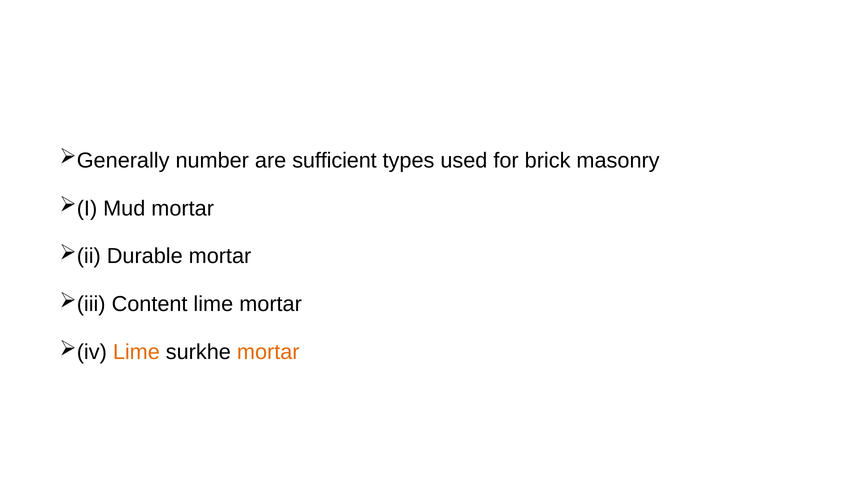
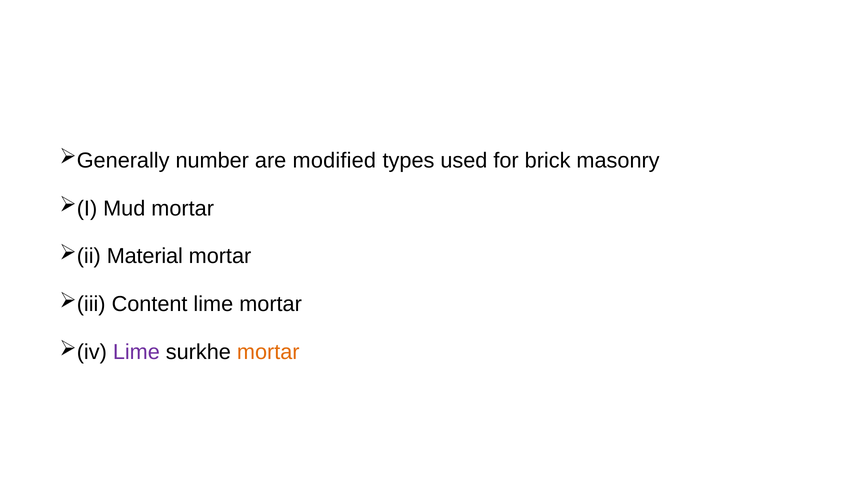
sufficient: sufficient -> modified (334, 161)
Durable: Durable -> Material (145, 257)
Lime colour: orange -> purple (136, 353)
